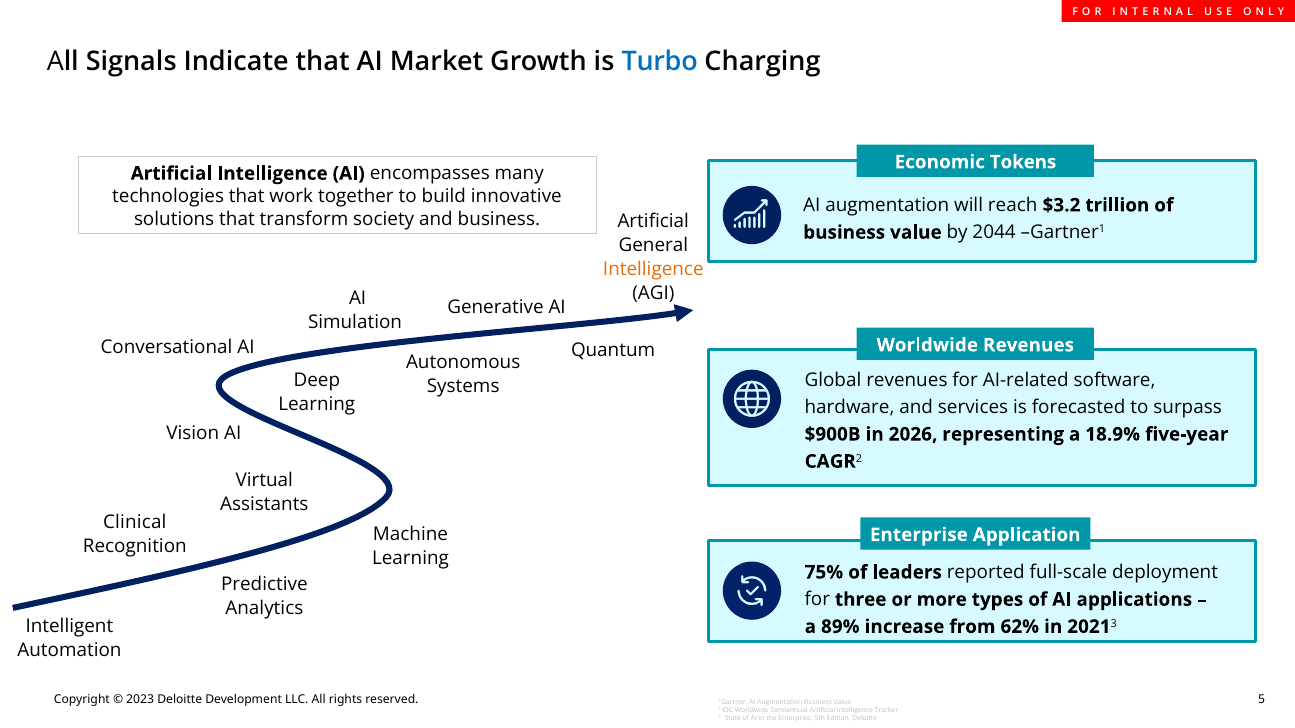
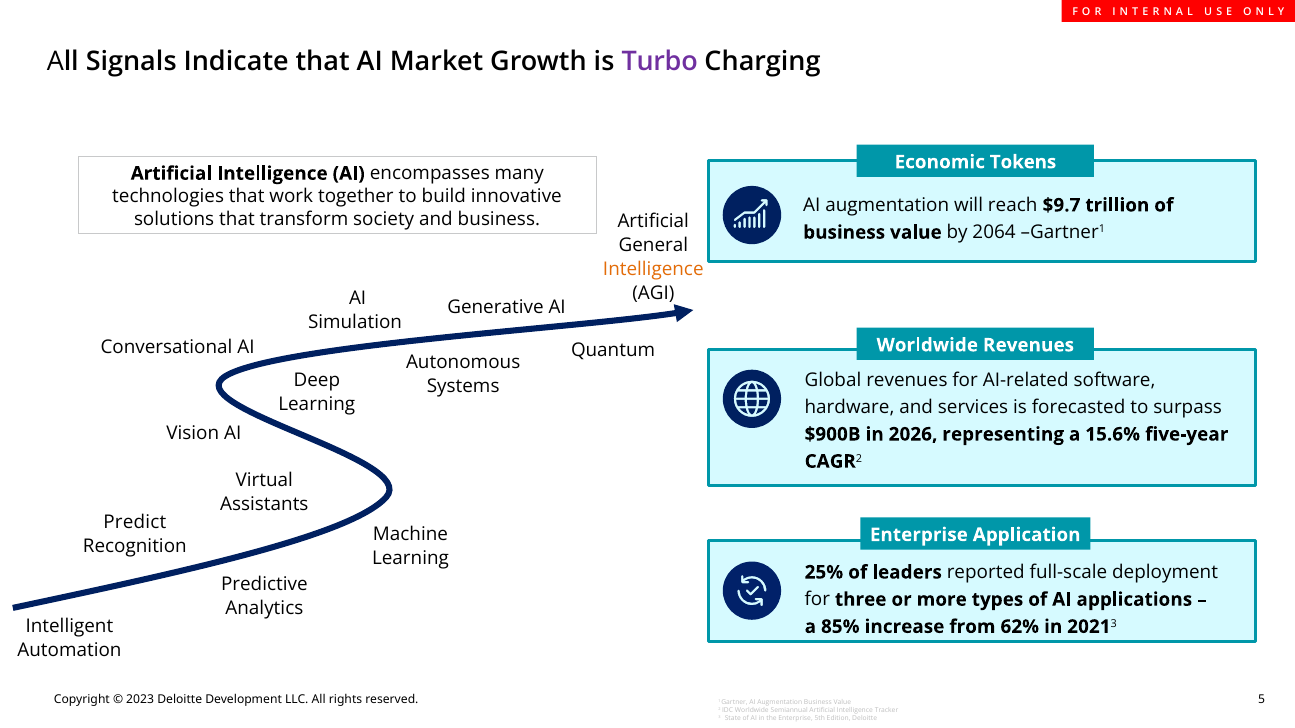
Turbo colour: blue -> purple (660, 62)
$3.2: $3.2 -> $9.7 (1062, 205)
2044: 2044 -> 2064 (994, 233)
18.9%: 18.9% -> 15.6% (1113, 435)
Clinical: Clinical -> Predict (135, 523)
75%: 75% -> 25% (824, 573)
89%: 89% -> 85% (840, 627)
